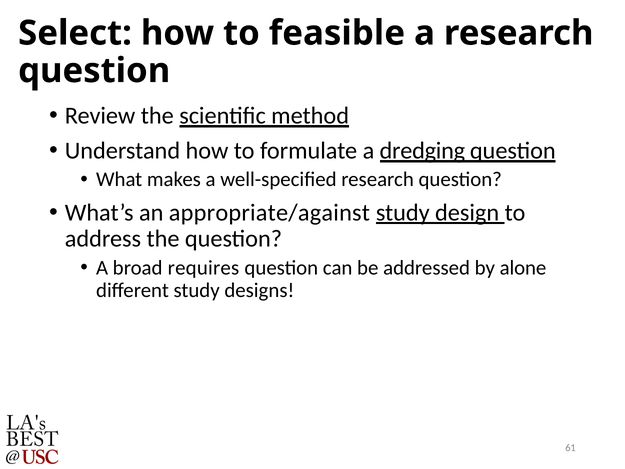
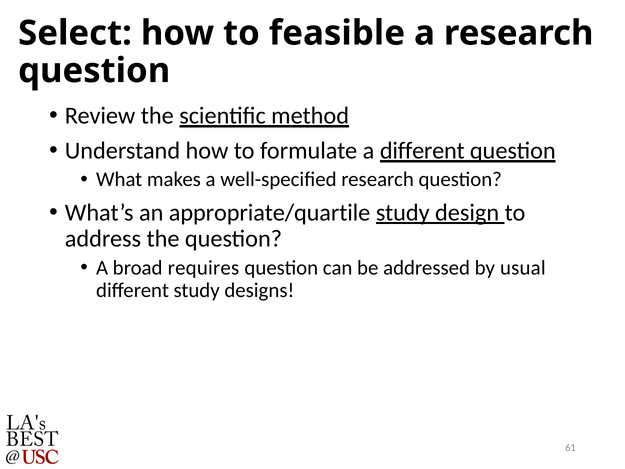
a dredging: dredging -> different (422, 151)
appropriate/against: appropriate/against -> appropriate/quartile (270, 212)
alone: alone -> usual (523, 267)
